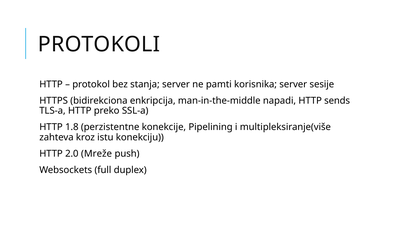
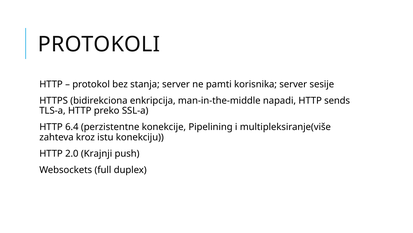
1.8: 1.8 -> 6.4 (72, 127)
Mreže: Mreže -> Krajnji (97, 153)
